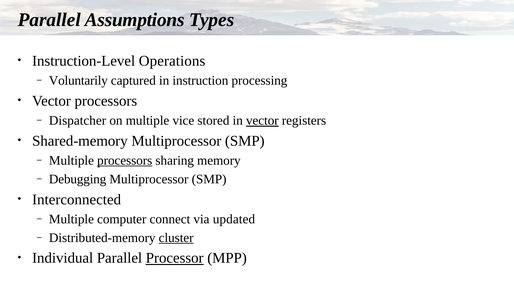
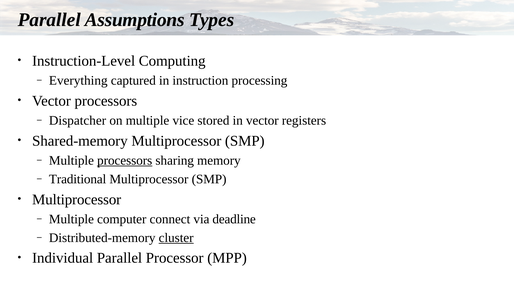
Instruction-Level Operations: Operations -> Computing (172, 61)
Voluntarily: Voluntarily -> Everything (78, 81)
vector underline: present -> none (262, 121)
Debugging: Debugging -> Traditional (78, 179)
Interconnected: Interconnected -> Multiprocessor (77, 200)
updated: updated -> deadline (234, 219)
Processor underline: present -> none (175, 258)
